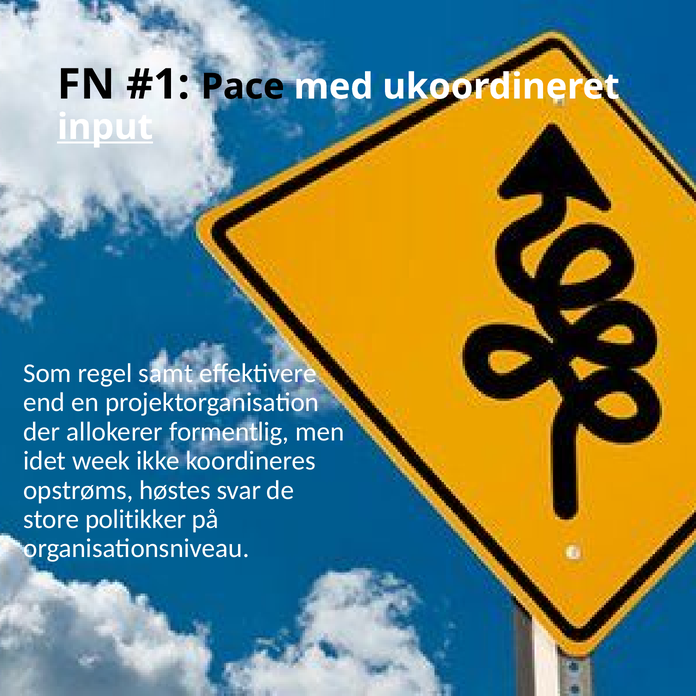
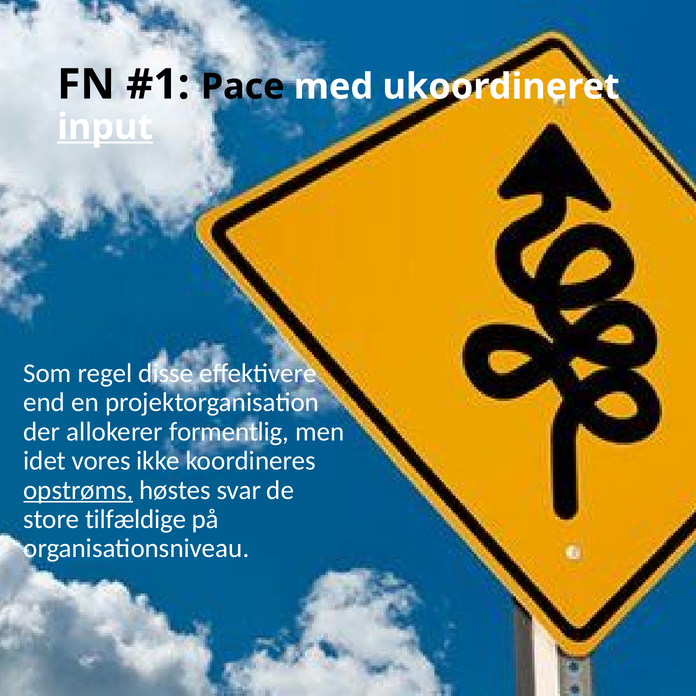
samt: samt -> disse (166, 373)
week: week -> vores (101, 461)
opstrøms underline: none -> present (78, 490)
politikker: politikker -> tilfældige (136, 519)
